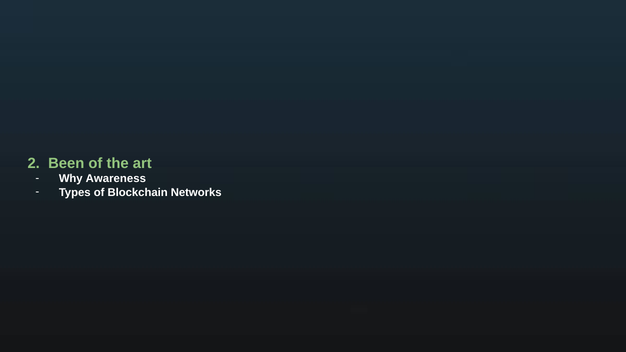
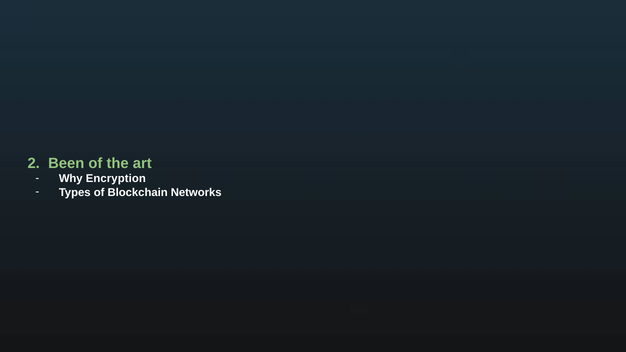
Awareness: Awareness -> Encryption (116, 179)
